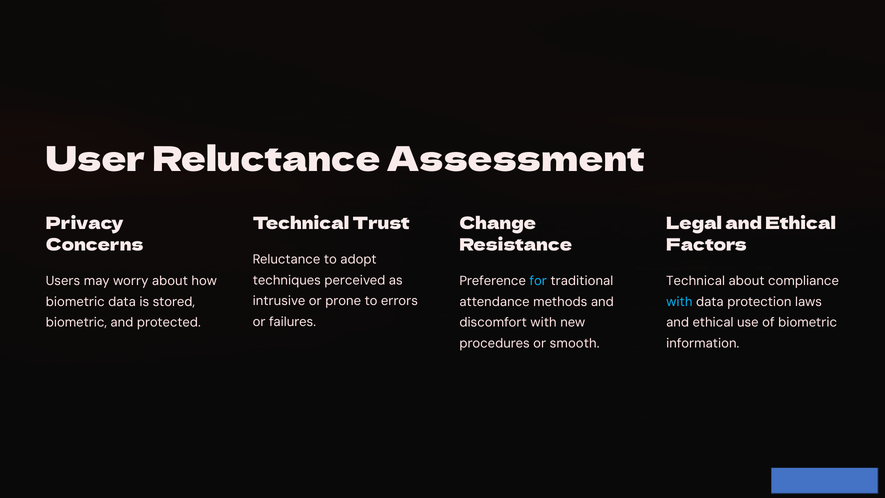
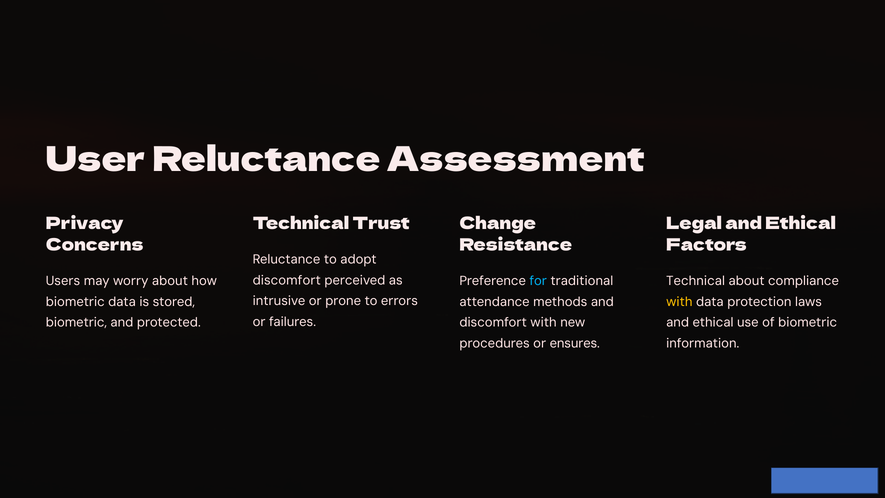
techniques: techniques -> discomfort (287, 280)
with colour: light blue -> yellow (679, 302)
smooth: smooth -> ensures (575, 343)
